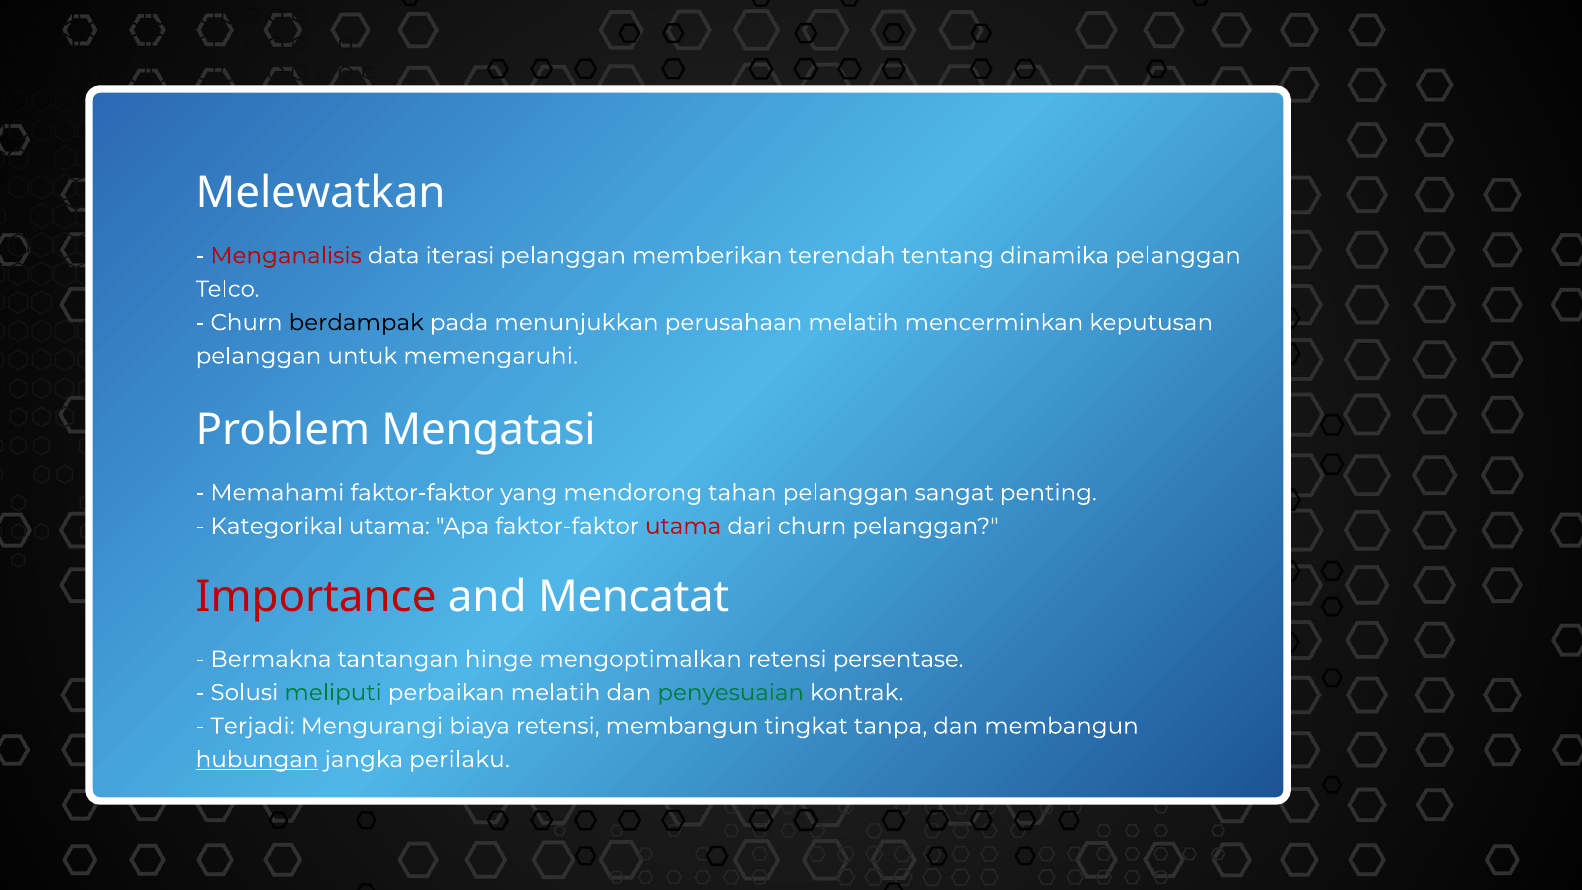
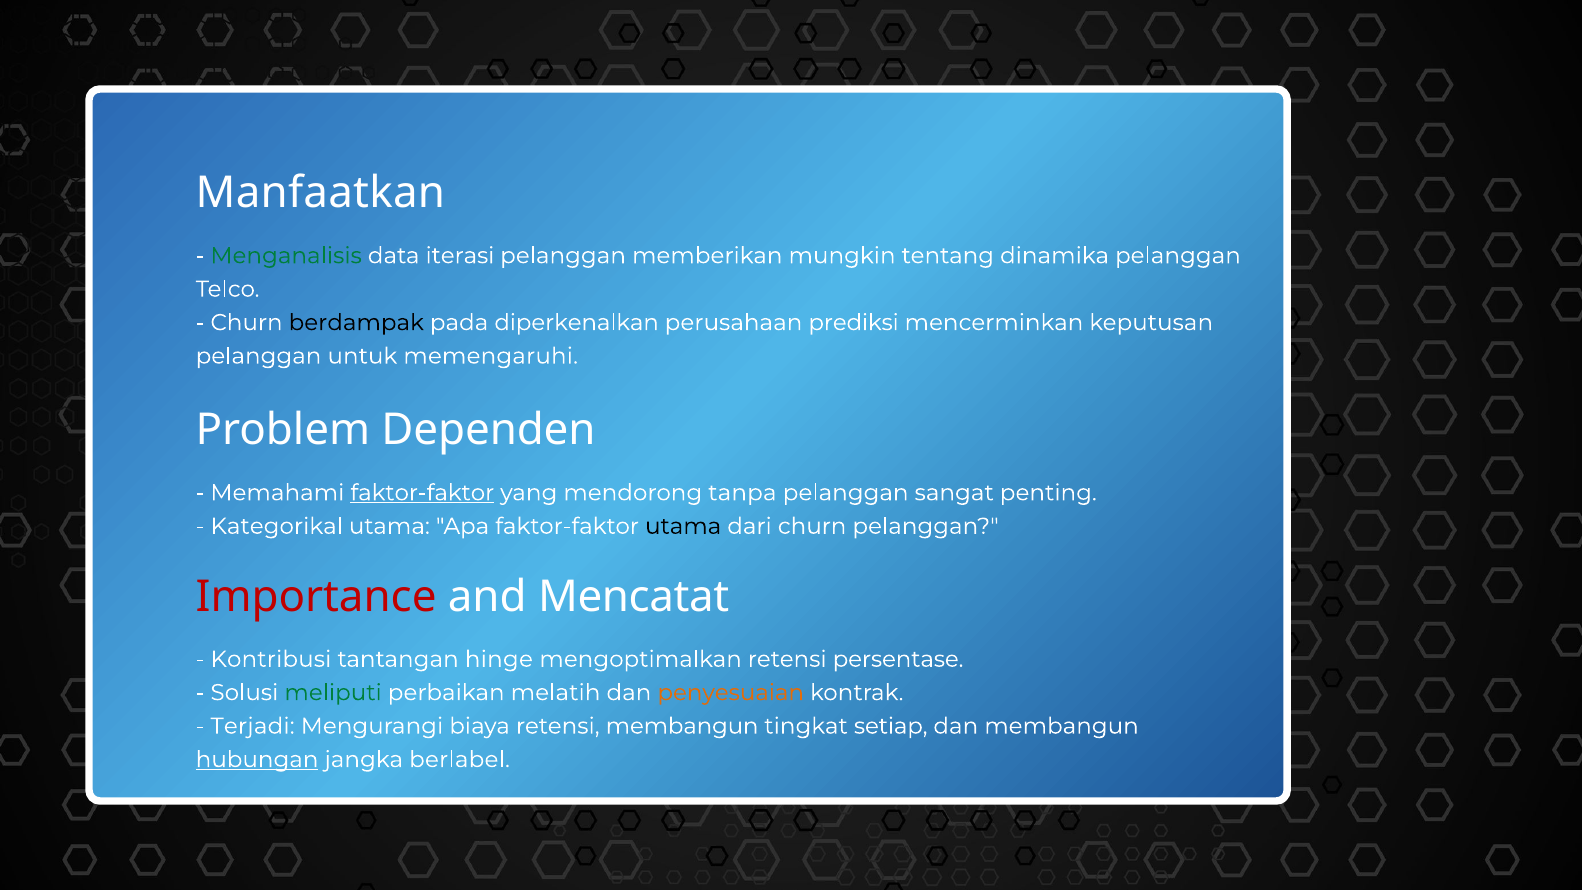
Melewatkan: Melewatkan -> Manfaatkan (320, 193)
Menganalisis colour: red -> green (286, 256)
terendah: terendah -> mungkin (842, 256)
menunjukkan: menunjukkan -> diperkenalkan (577, 323)
perusahaan melatih: melatih -> prediksi (854, 323)
Mengatasi: Mengatasi -> Dependen (489, 430)
faktor-faktor underline: none -> present (422, 493)
tahan: tahan -> tanpa (742, 493)
utama colour: red -> black (683, 526)
Bermakna: Bermakna -> Kontribusi (271, 659)
penyesuaian colour: green -> orange (731, 693)
tanpa: tanpa -> setiap (891, 726)
perilaku: perilaku -> berlabel (459, 759)
